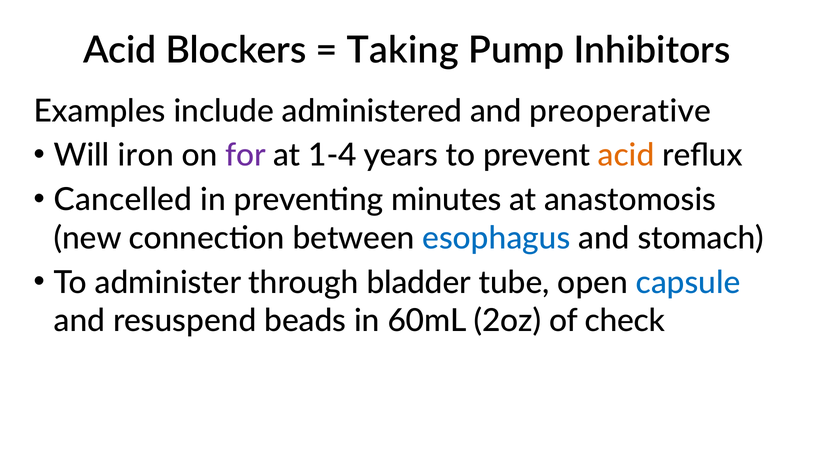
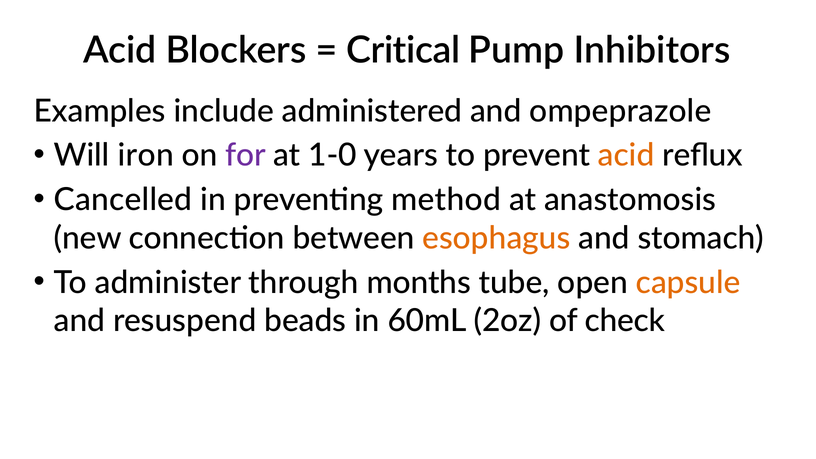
Taking: Taking -> Critical (403, 51)
preoperative: preoperative -> ompeprazole (620, 111)
1-4: 1-4 -> 1-0 (333, 156)
minutes: minutes -> method (446, 200)
esophagus colour: blue -> orange (496, 238)
bladder: bladder -> months (419, 283)
capsule colour: blue -> orange (688, 283)
